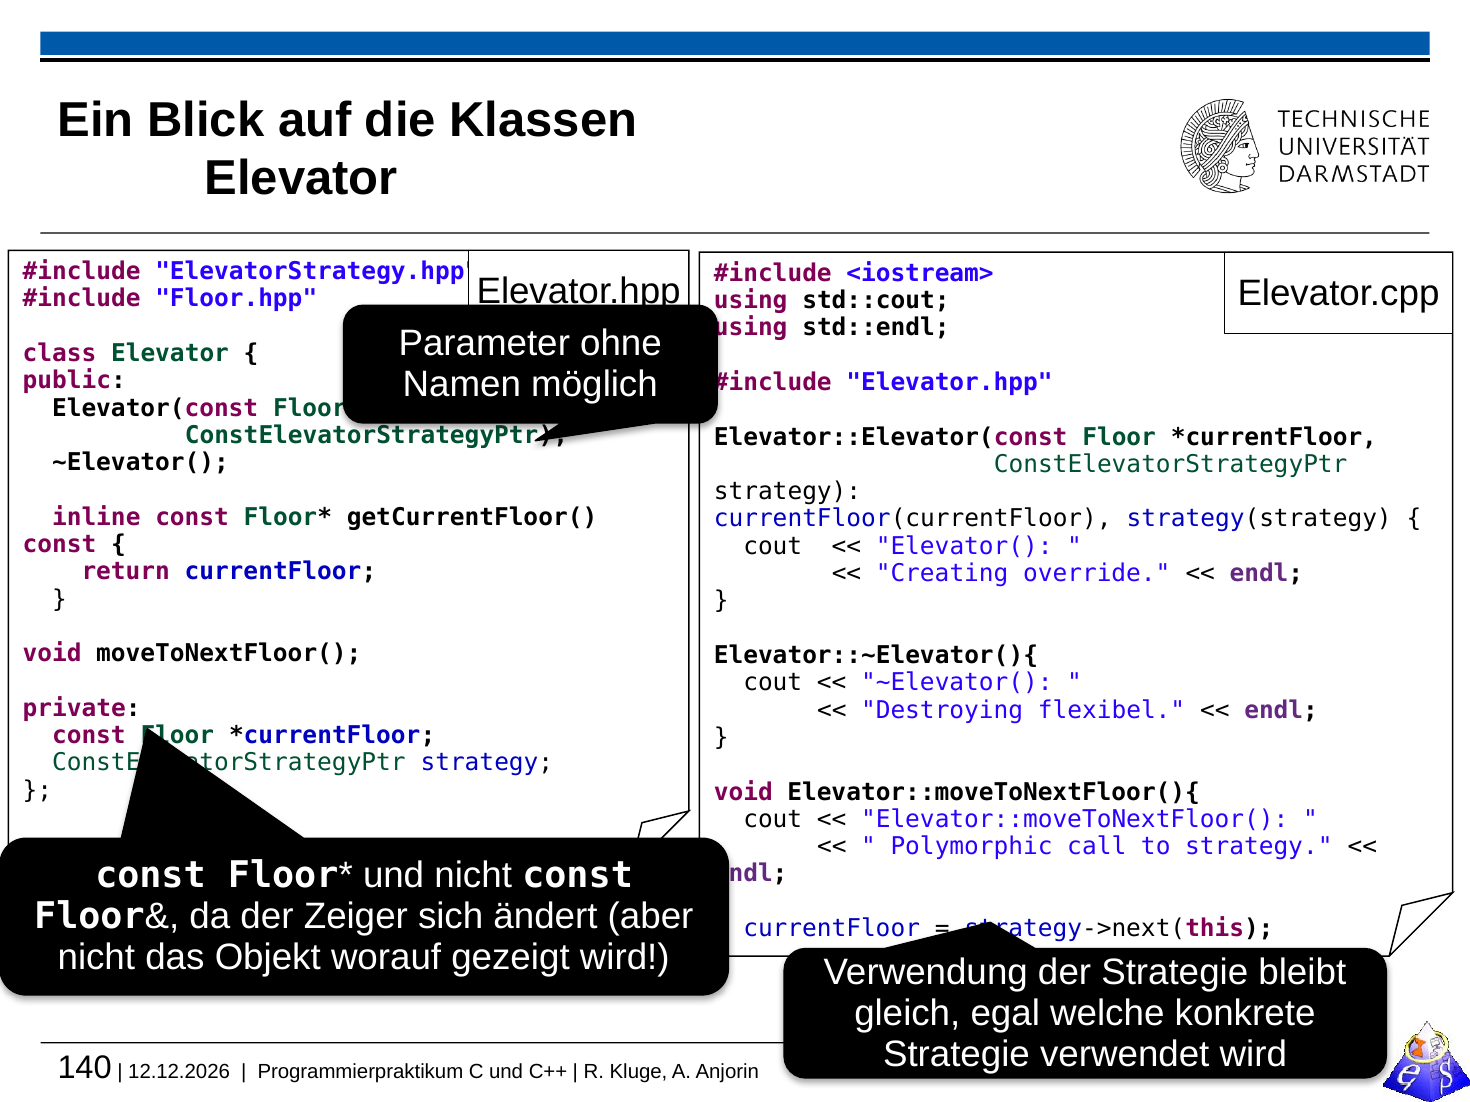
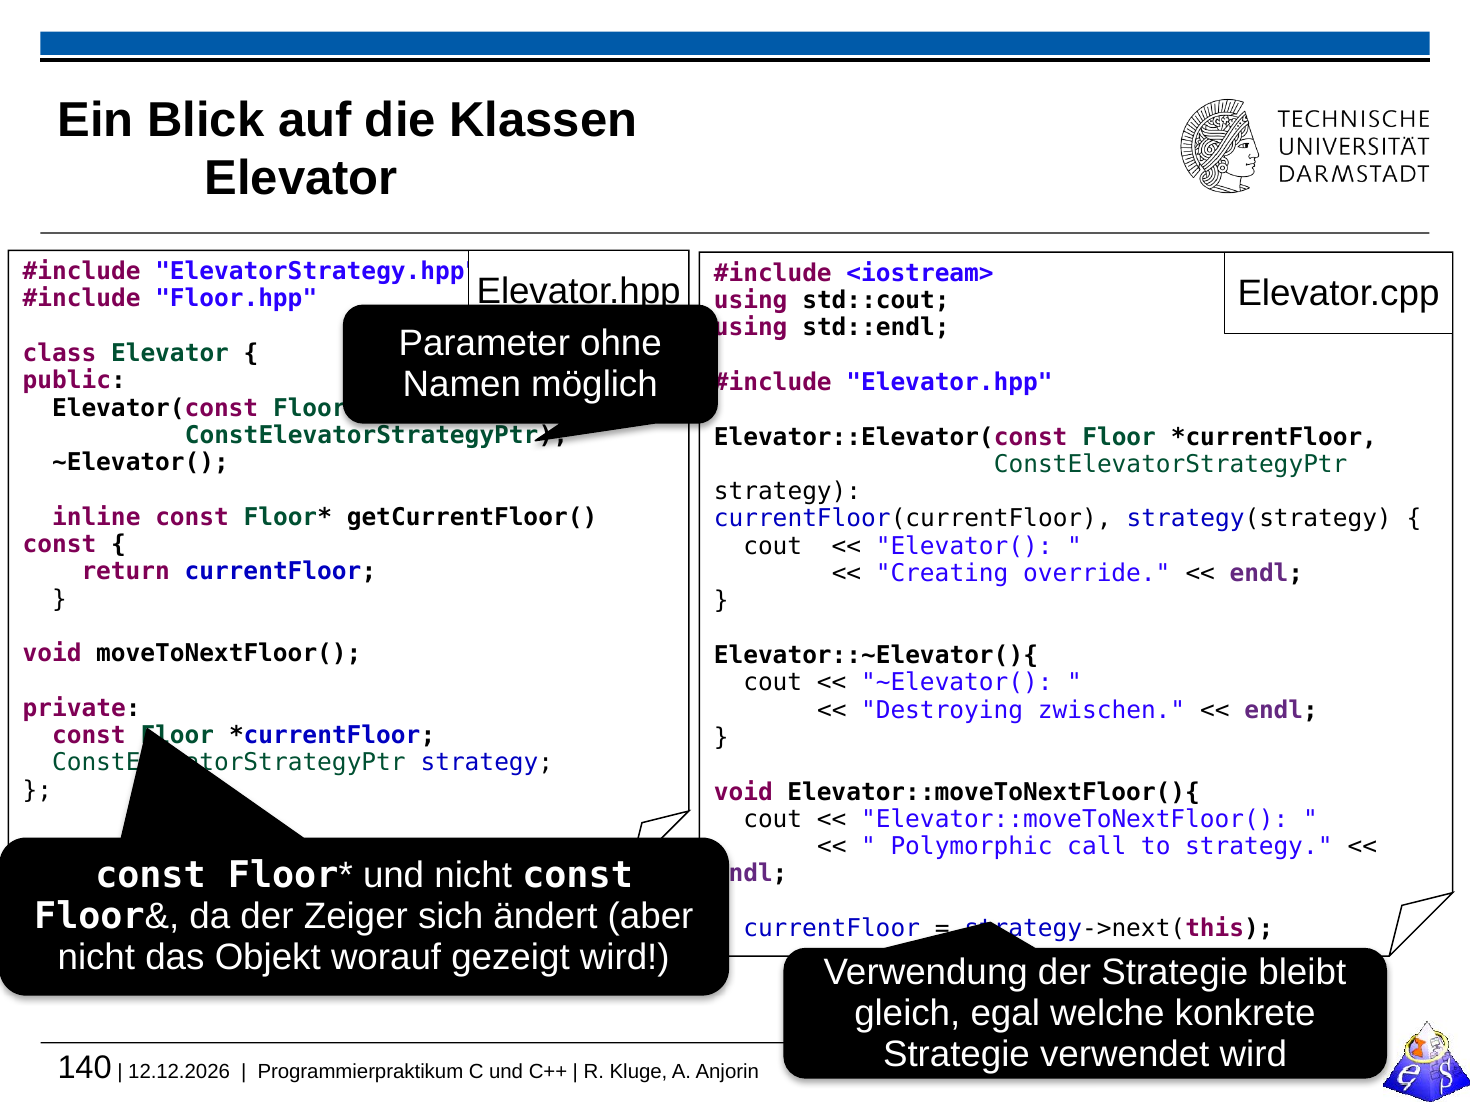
flexibel: flexibel -> zwischen (1112, 710)
